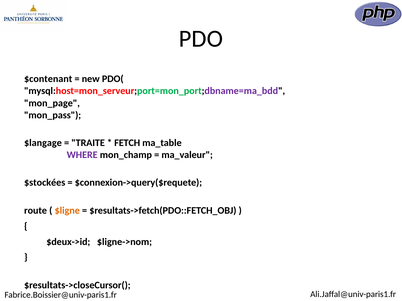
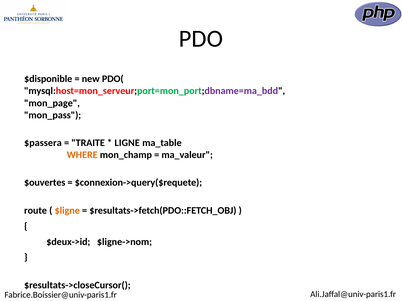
$contenant: $contenant -> $disponible (48, 79)
$langage: $langage -> $passera (43, 143)
FETCH: FETCH -> LIGNE (127, 143)
WHERE colour: purple -> orange (82, 155)
$stockées: $stockées -> $ouvertes (45, 183)
